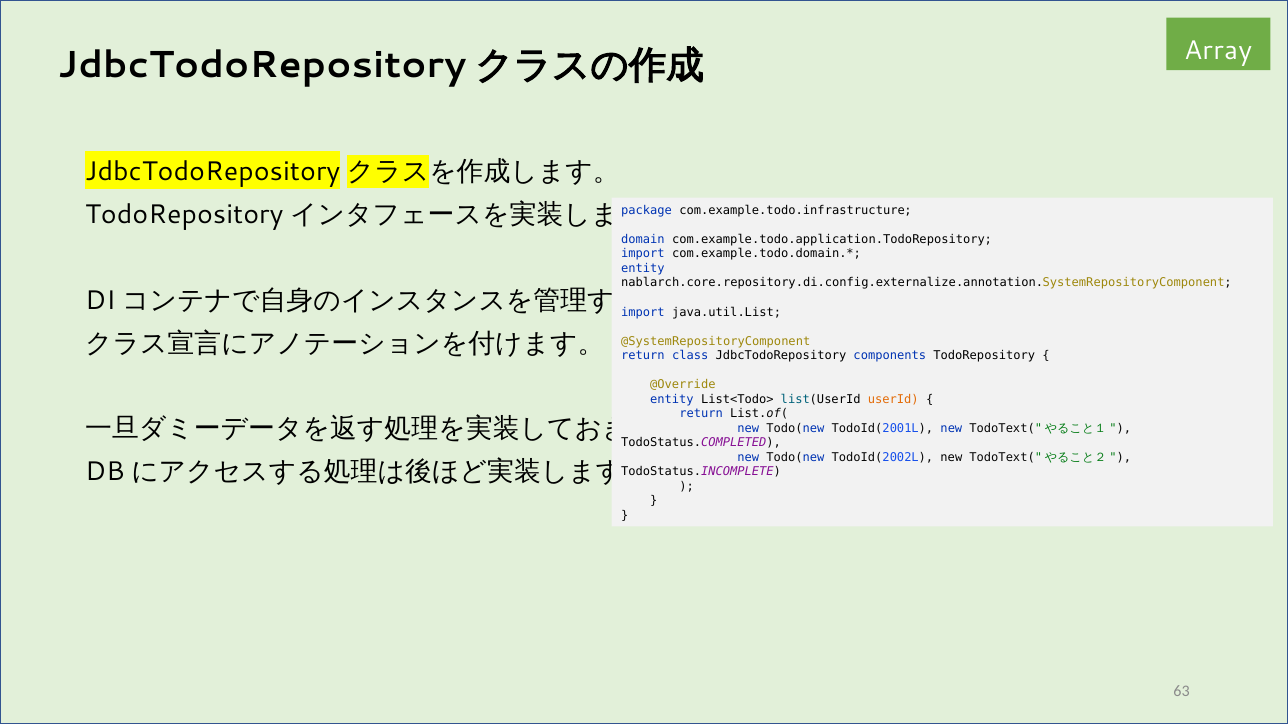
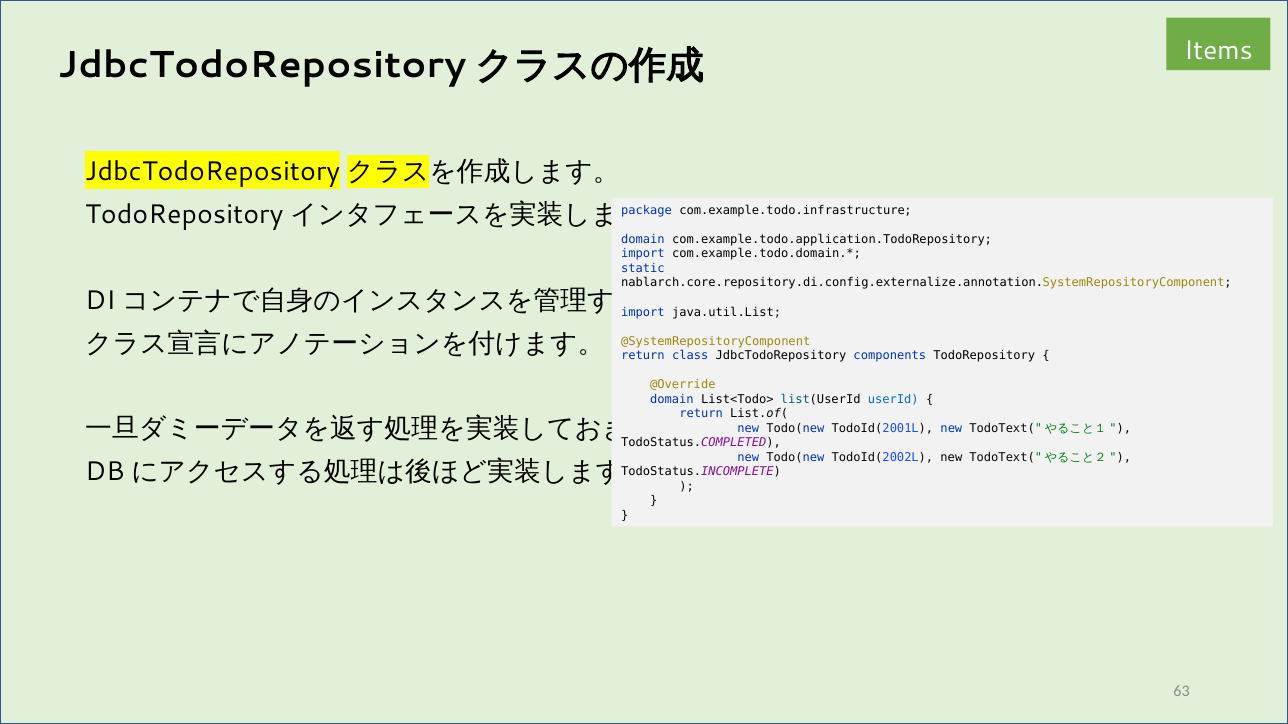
Array: Array -> Items (1218, 51)
entity: entity -> static (643, 269)
entity: entity -> domain (672, 399)
userId colour: orange -> blue (893, 399)
